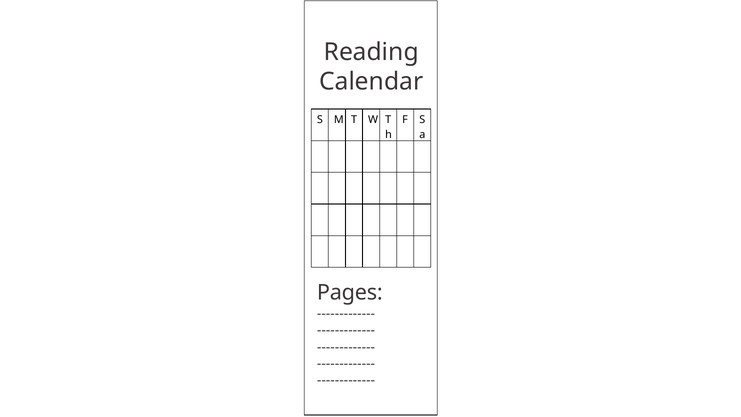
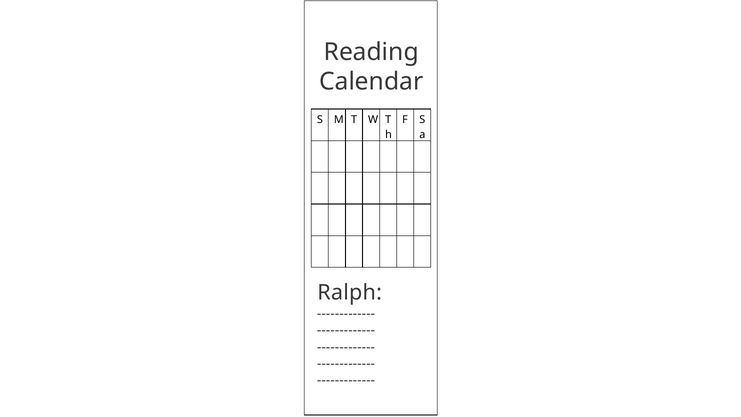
Pages: Pages -> Ralph (350, 293)
